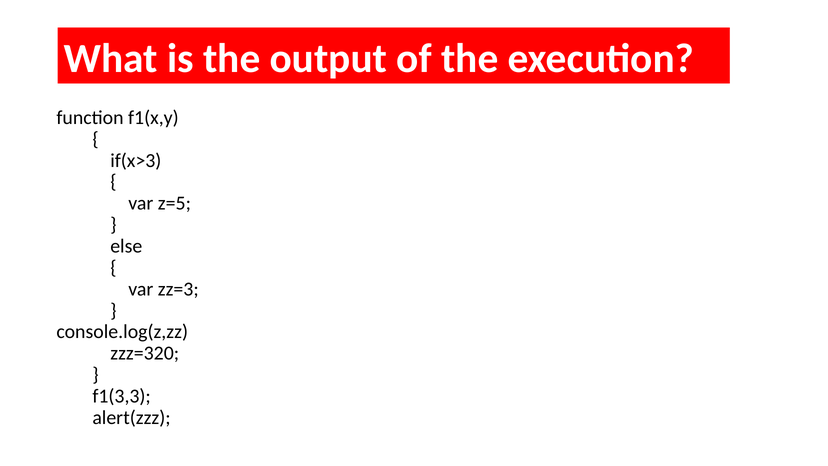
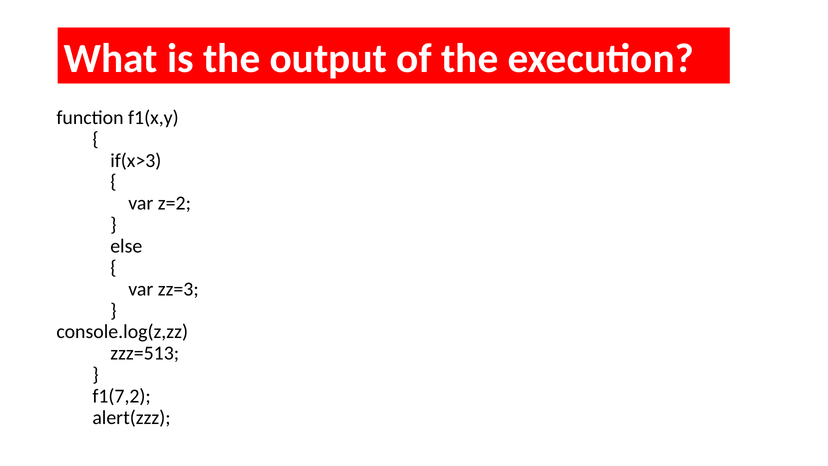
z=5: z=5 -> z=2 (174, 203)
zzz=320: zzz=320 -> zzz=513 (145, 353)
f1(3,3: f1(3,3 -> f1(7,2 (122, 396)
